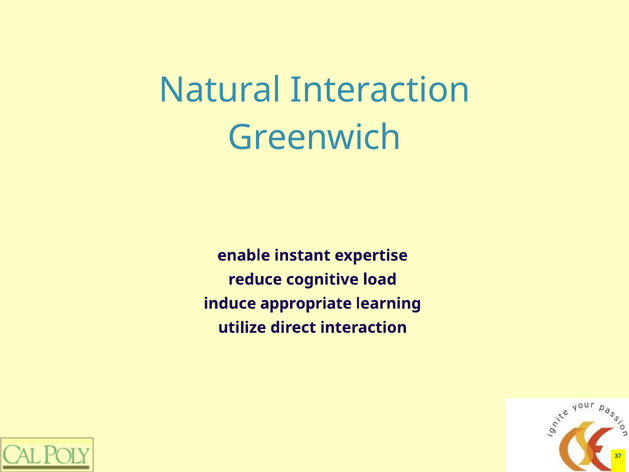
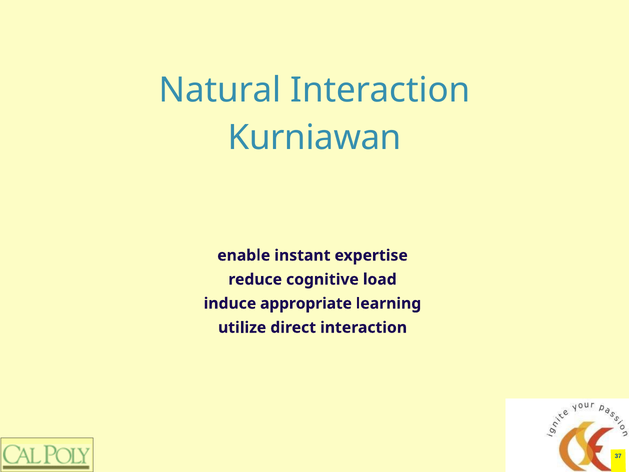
Greenwich: Greenwich -> Kurniawan (315, 138)
